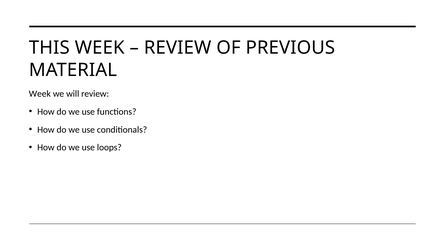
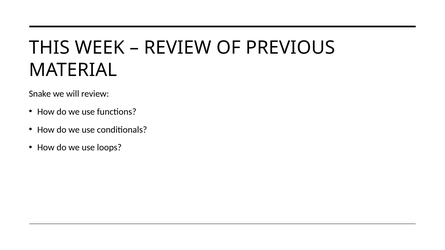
Week: Week -> Snake (40, 94)
